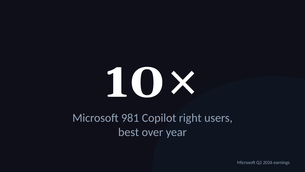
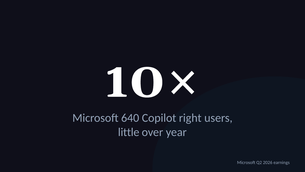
981: 981 -> 640 (130, 118)
best: best -> little (129, 132)
